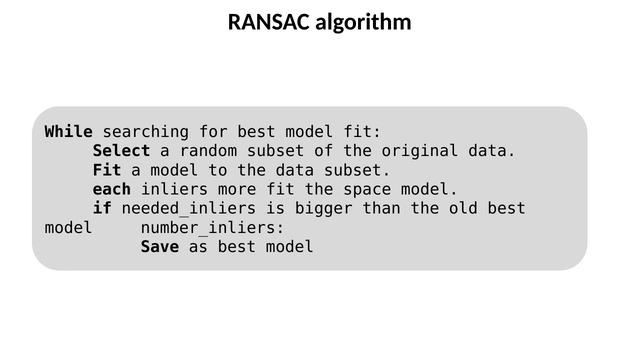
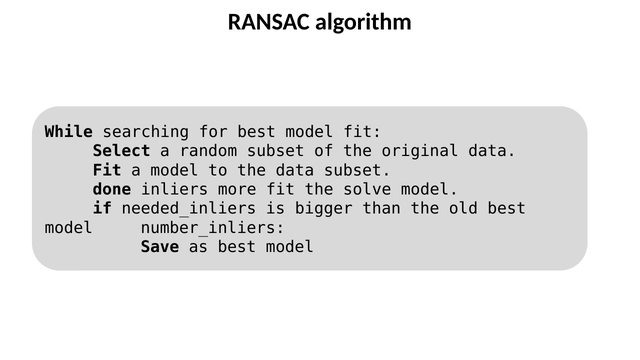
each: each -> done (112, 190)
space: space -> solve (367, 190)
